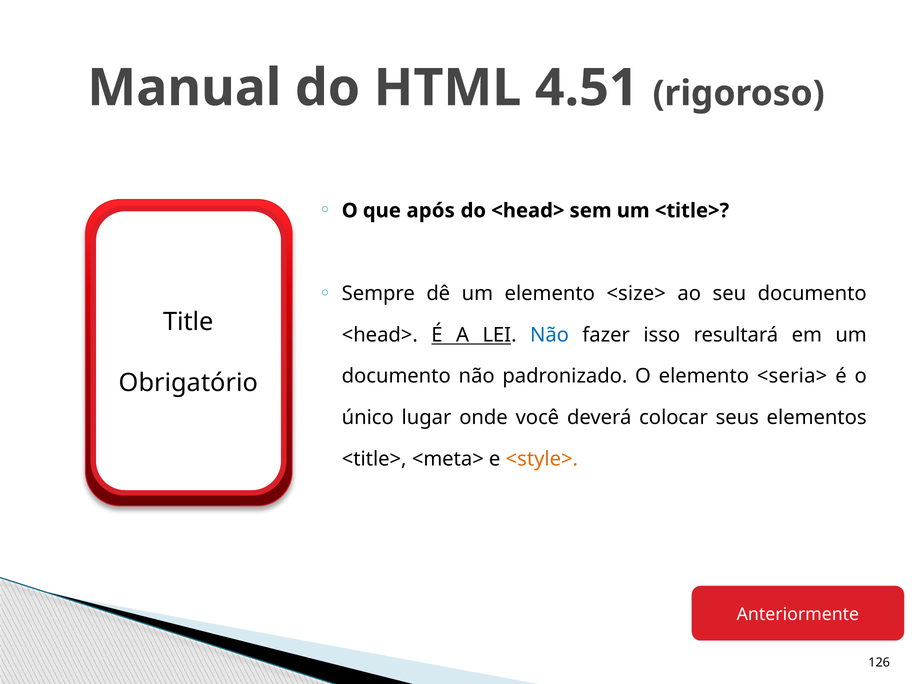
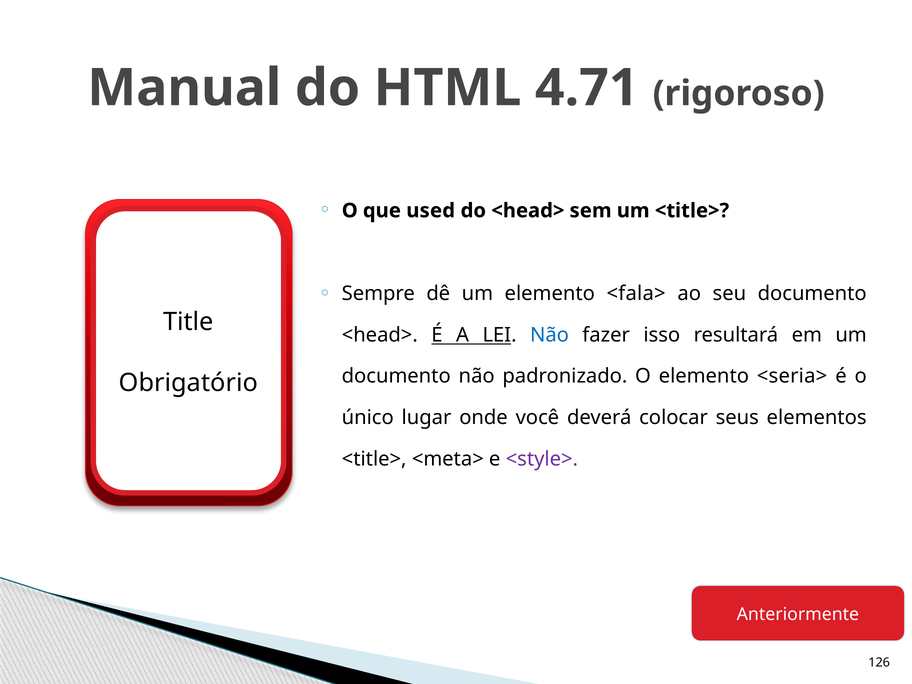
4.51: 4.51 -> 4.71 (587, 88)
após: após -> used (431, 211)
<size>: <size> -> <fala> (636, 294)
<style> colour: orange -> purple (542, 459)
